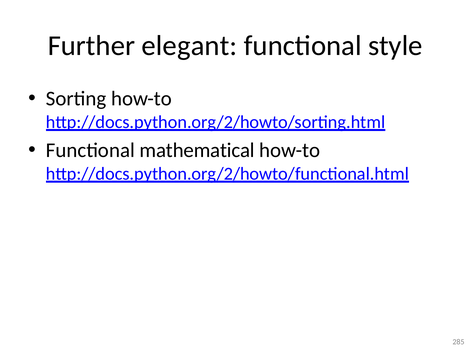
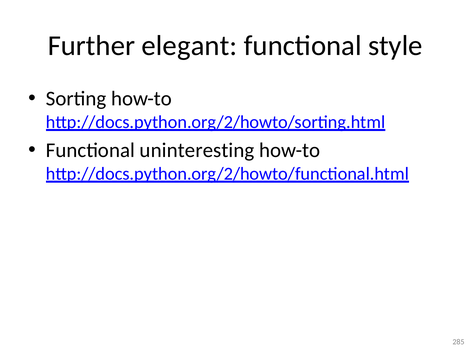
mathematical: mathematical -> uninteresting (197, 151)
